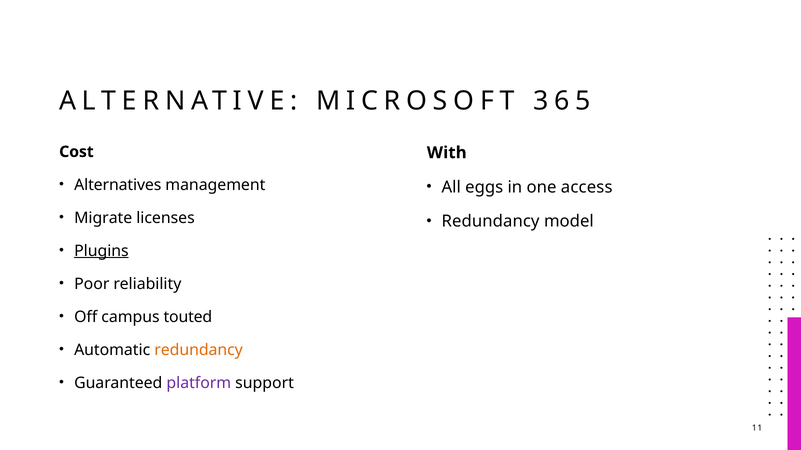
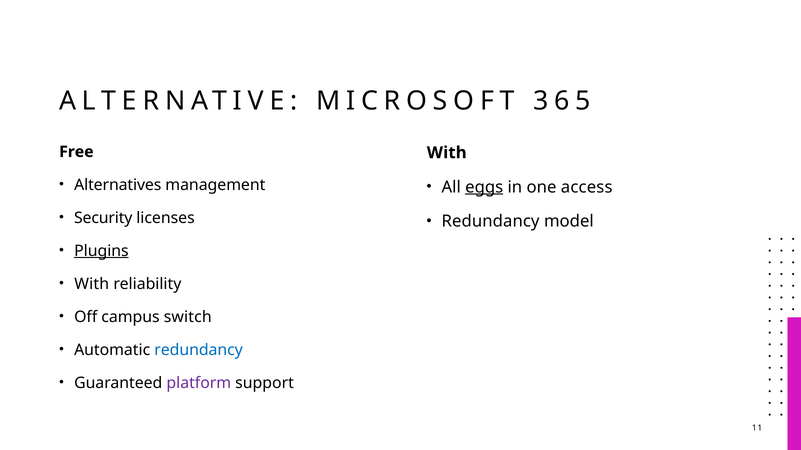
Cost: Cost -> Free (76, 152)
eggs underline: none -> present (484, 187)
Migrate: Migrate -> Security (103, 218)
Poor: Poor -> With (92, 284)
touted: touted -> switch (188, 317)
redundancy colour: orange -> blue (199, 350)
